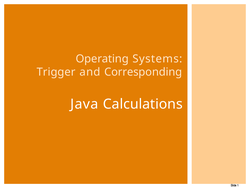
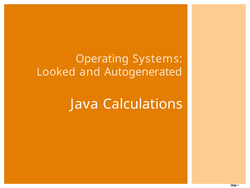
Trigger: Trigger -> Looked (56, 72)
Corresponding: Corresponding -> Autogenerated (143, 72)
